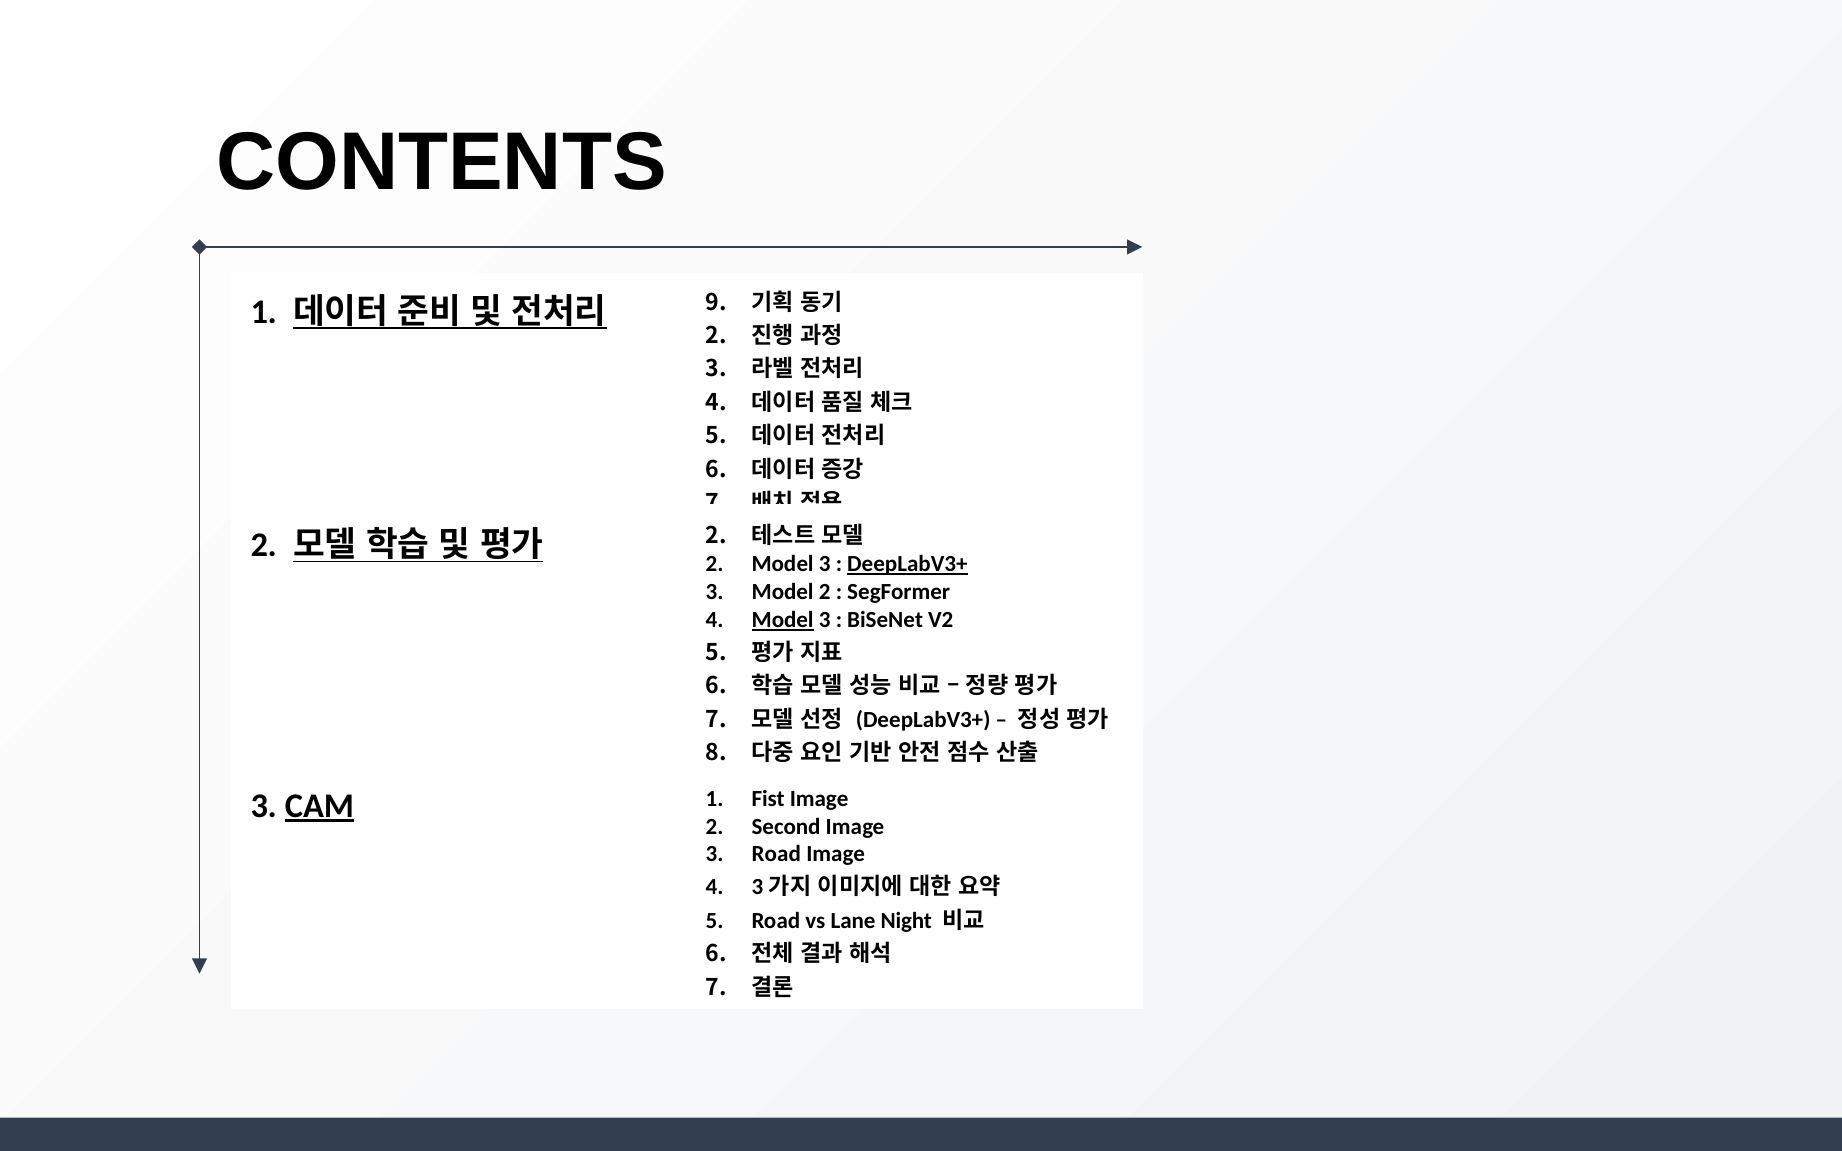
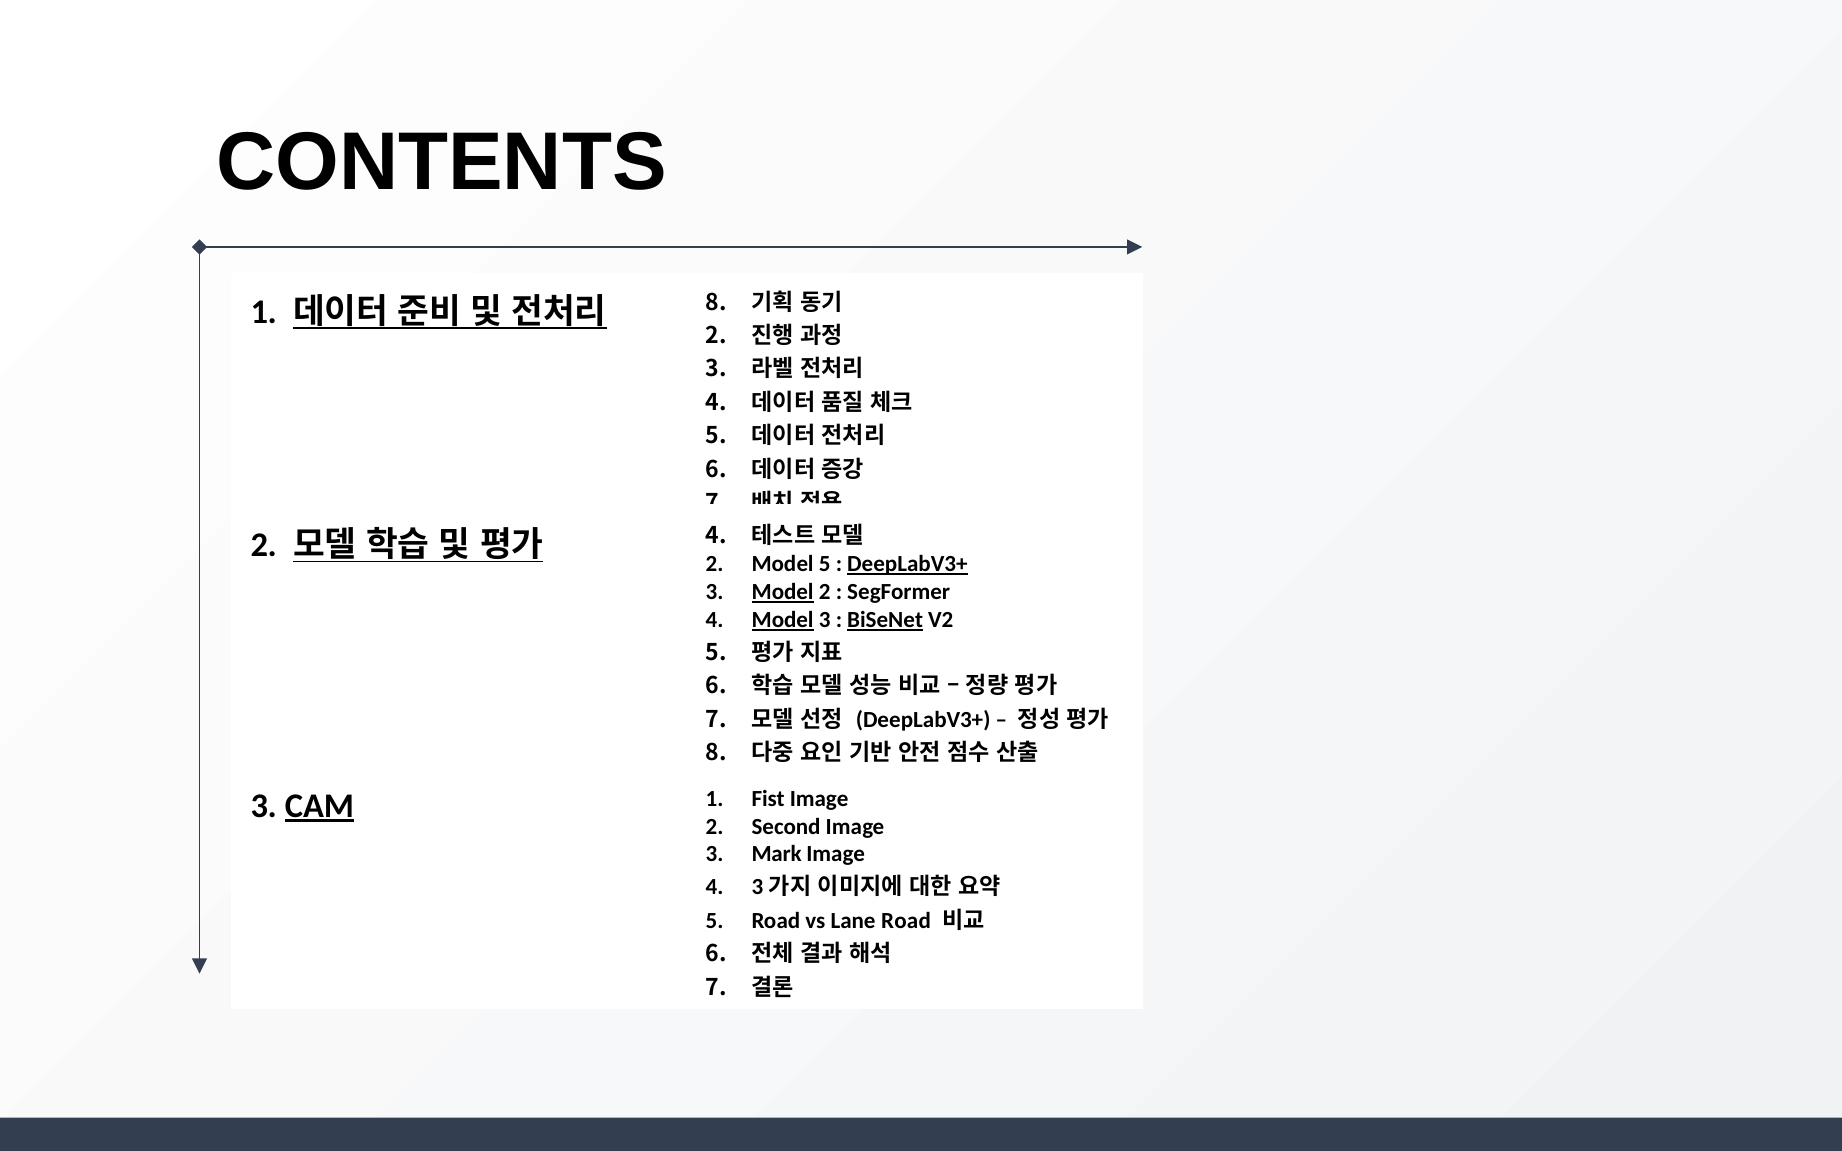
9: 9 -> 8 (716, 302)
2: 2 -> 4 (716, 536)
2 Model 3: 3 -> 5 (825, 564)
Model underline: none -> present (783, 592)
BiSeNet underline: none -> present (885, 620)
3 Road: Road -> Mark (777, 855)
Lane Night: Night -> Road (906, 921)
